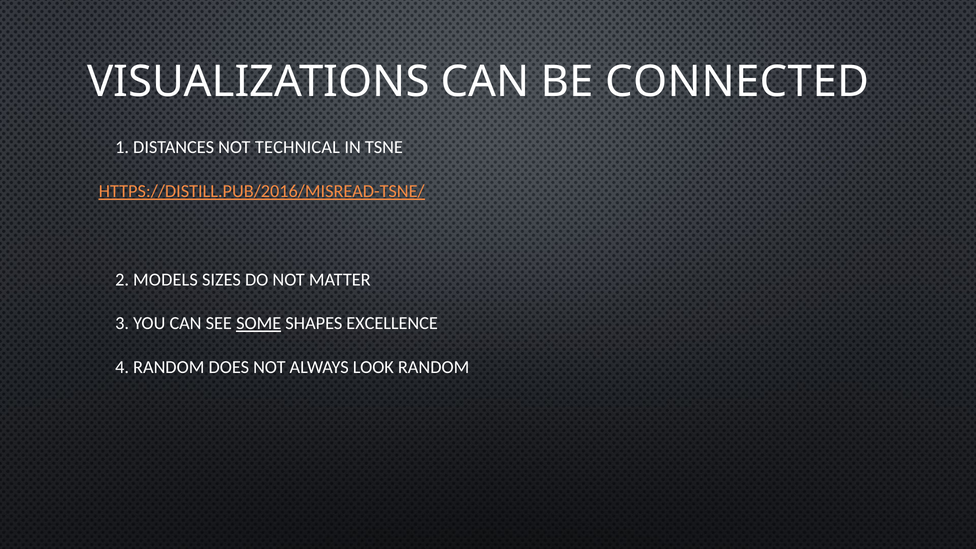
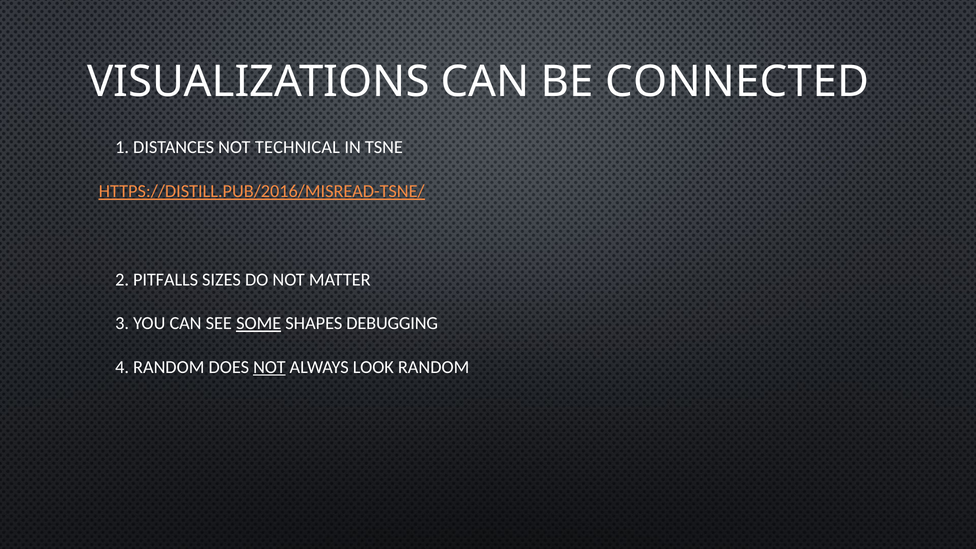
MODELS: MODELS -> PITFALLS (166, 279)
EXCELLENCE: EXCELLENCE -> DEBUGGING (392, 323)
NOT underline: none -> present (269, 367)
